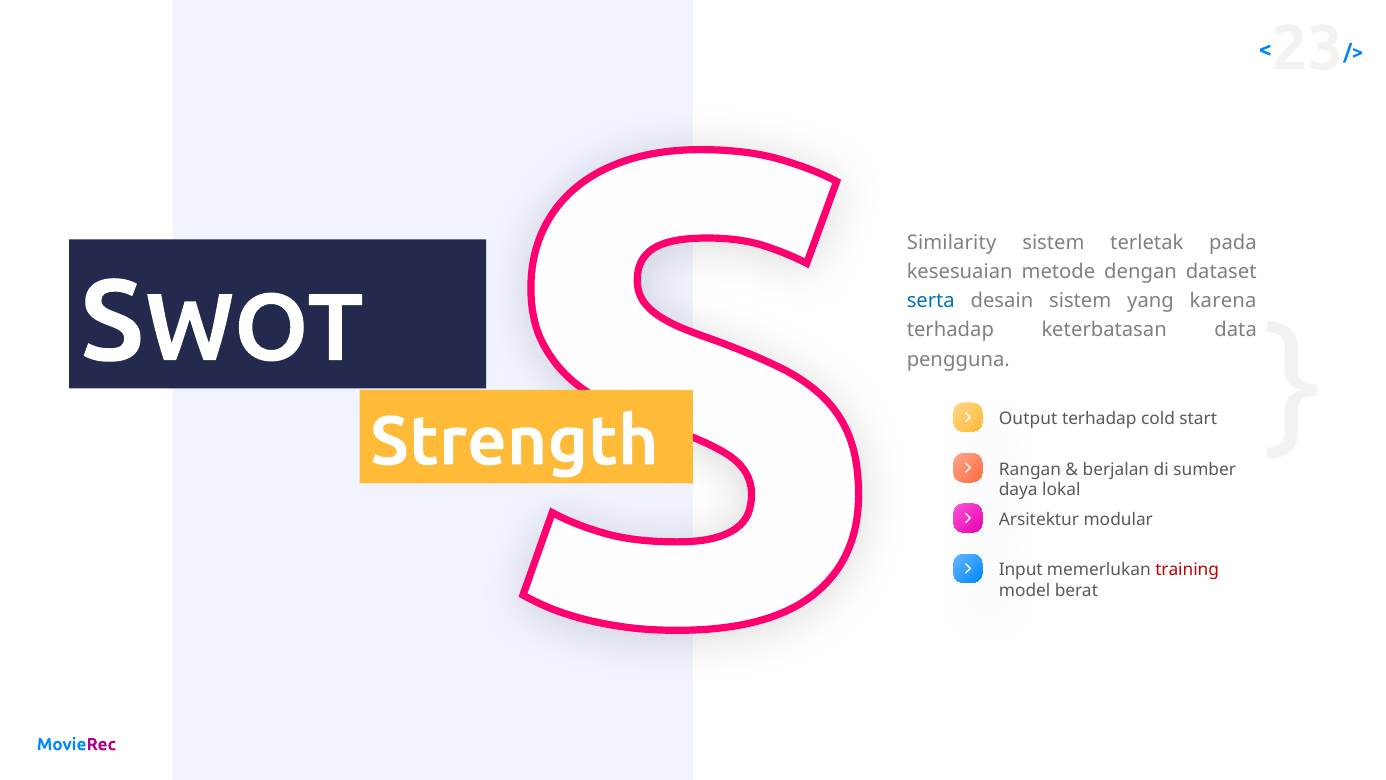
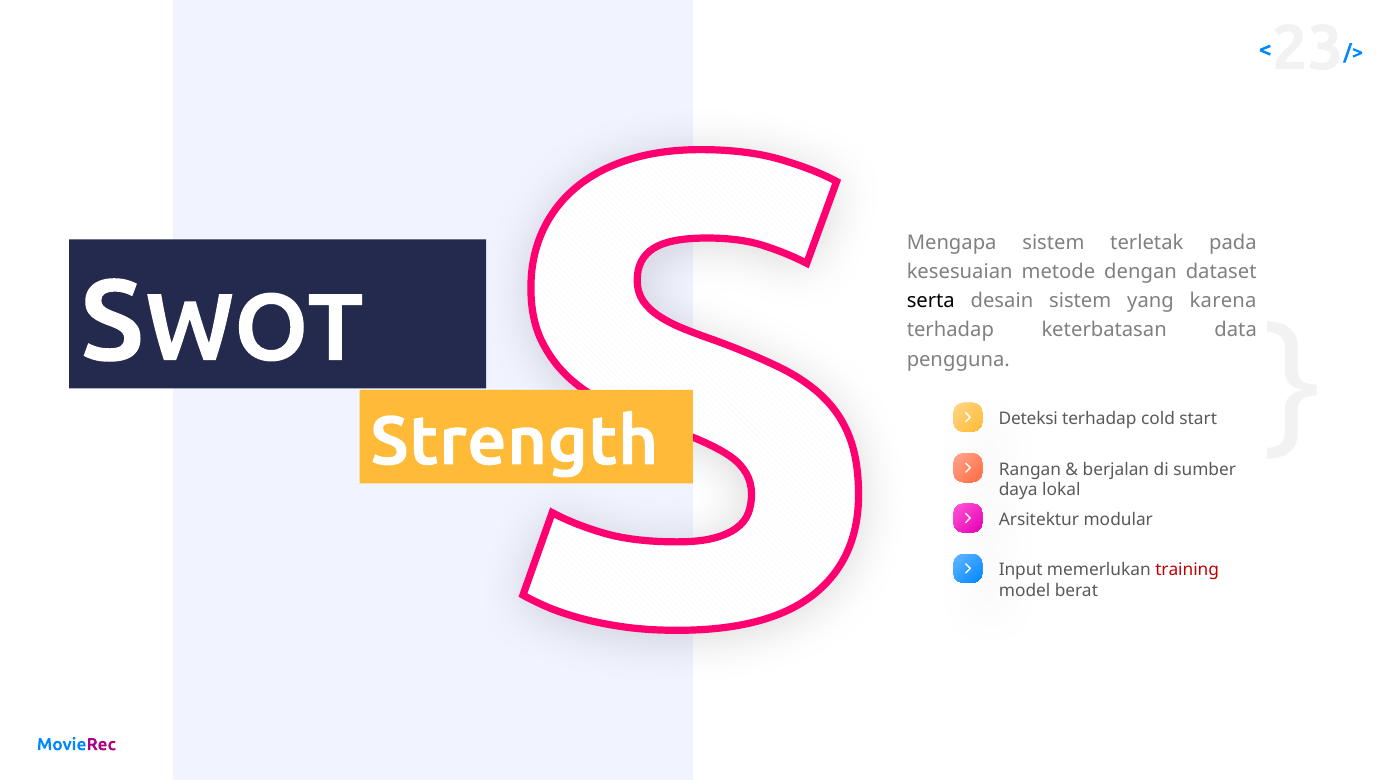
Similarity: Similarity -> Mengapa (952, 243)
serta colour: blue -> black (931, 301)
Output: Output -> Deteksi (1028, 419)
